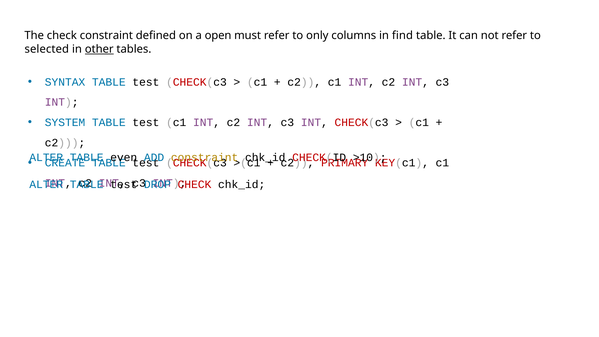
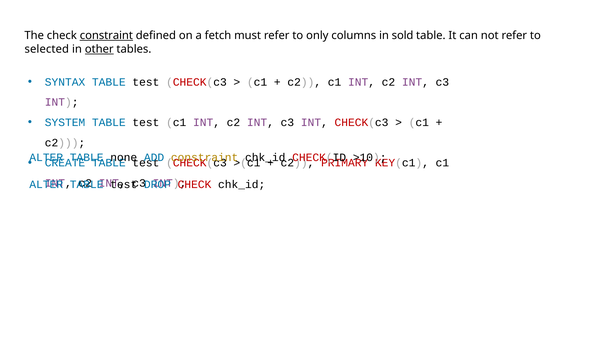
constraint underline: none -> present (106, 36)
open: open -> fetch (218, 36)
find: find -> sold (403, 36)
even: even -> none (124, 158)
